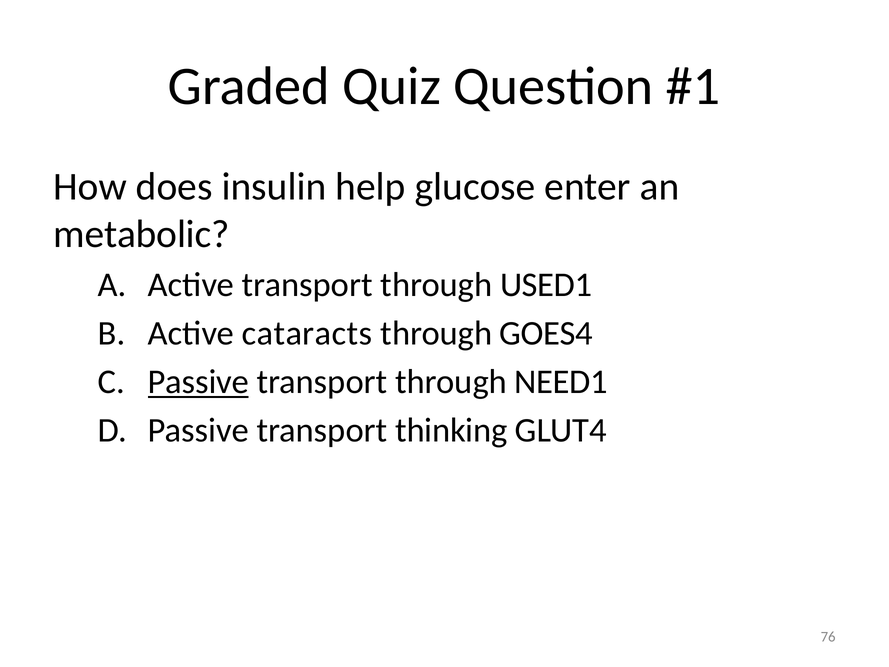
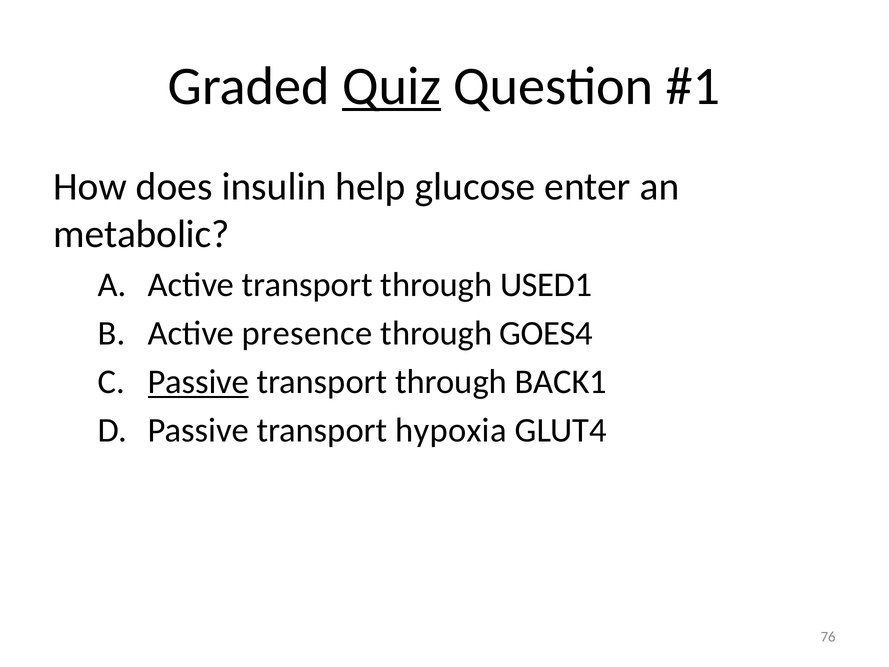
Quiz underline: none -> present (392, 86)
cataracts: cataracts -> presence (307, 333)
NEED1: NEED1 -> BACK1 (561, 382)
thinking: thinking -> hypoxia (451, 430)
